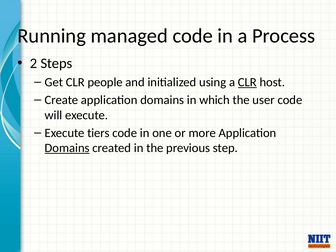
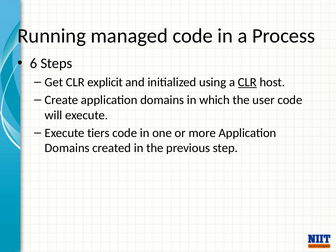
2: 2 -> 6 (34, 63)
people: people -> explicit (105, 82)
Domains underline: present -> none (67, 148)
